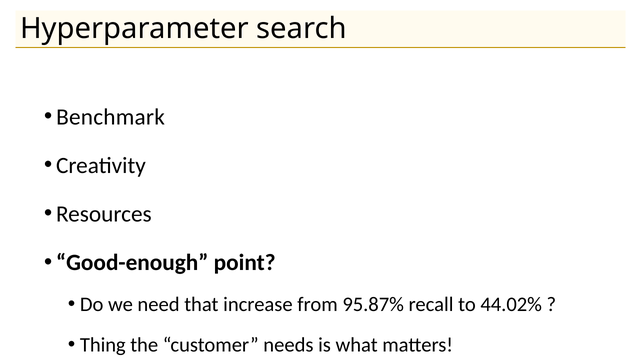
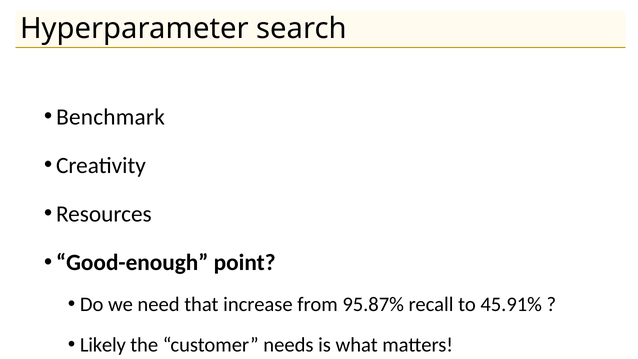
44.02%: 44.02% -> 45.91% (511, 304)
Thing: Thing -> Likely (103, 345)
